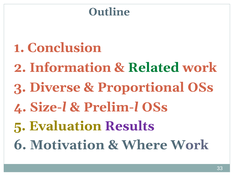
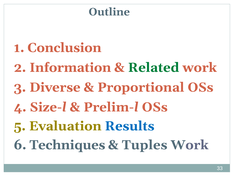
Results colour: purple -> blue (130, 126)
Motivation: Motivation -> Techniques (67, 145)
Where: Where -> Tuples (145, 145)
